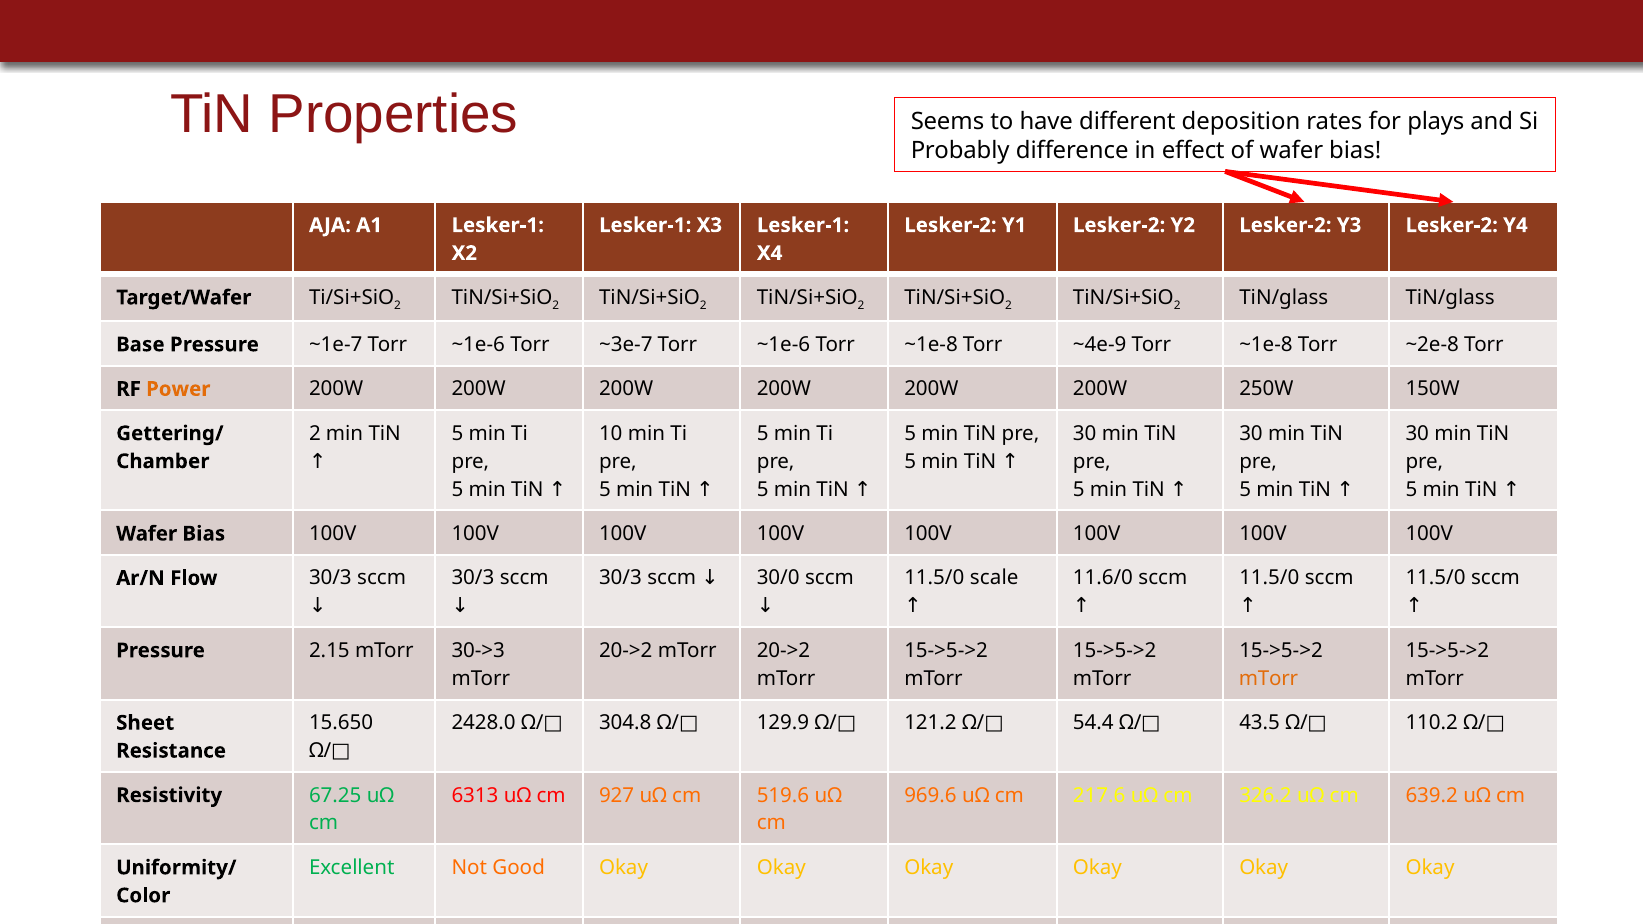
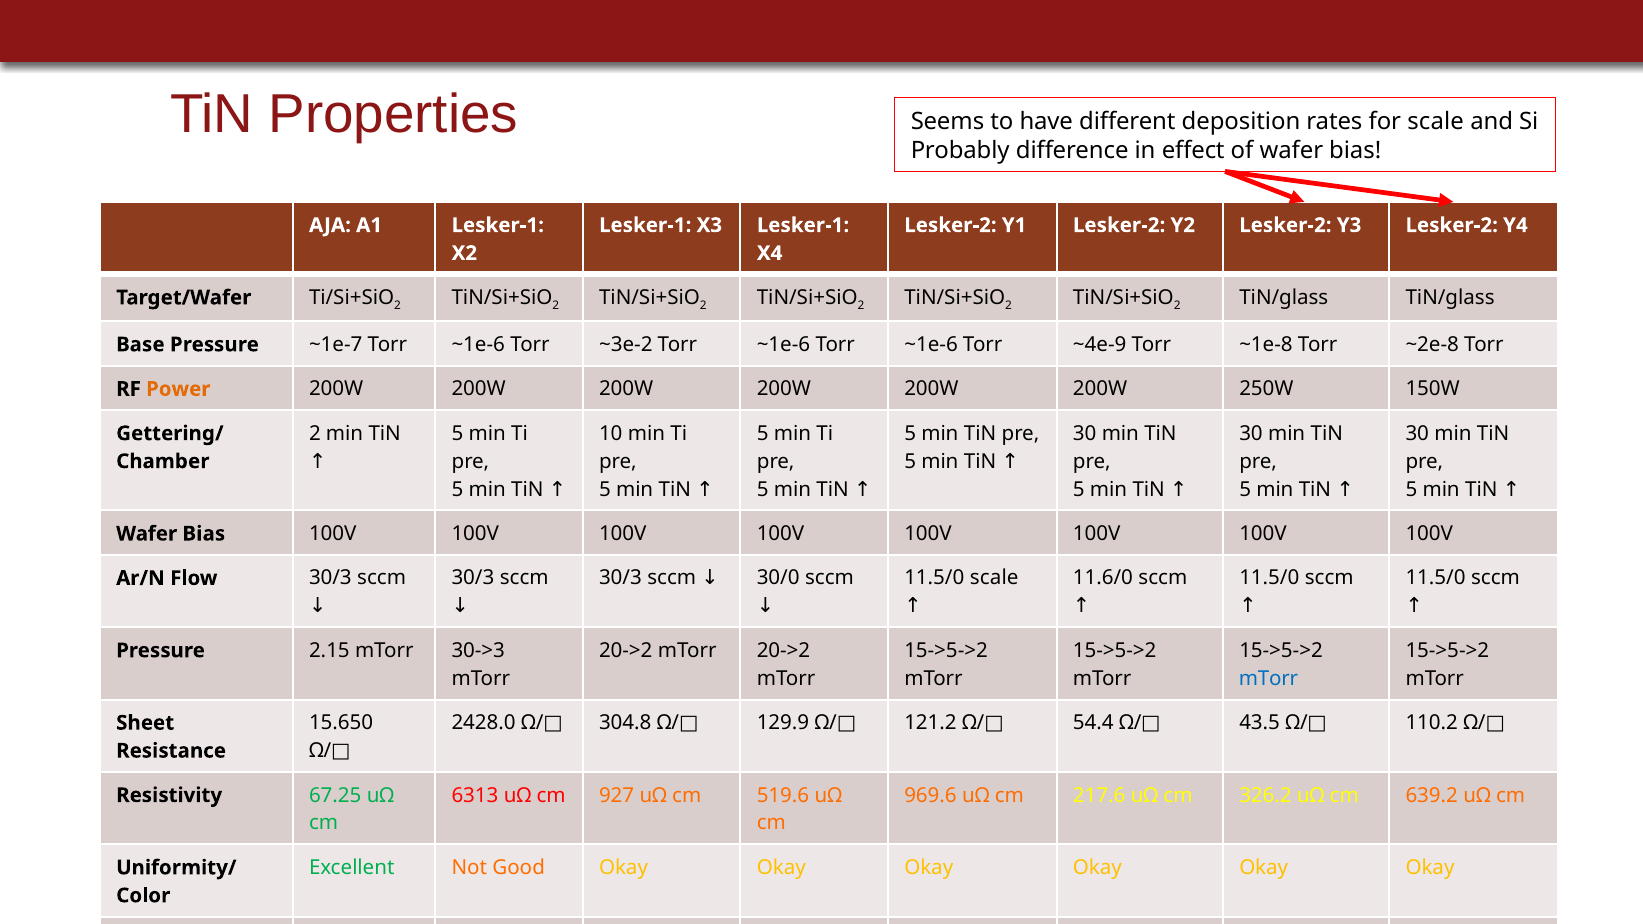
for plays: plays -> scale (1436, 122)
~3e-7: ~3e-7 -> ~3e-2 (626, 345)
~1e-6 Torr ~1e-8: ~1e-8 -> ~1e-6 (931, 345)
mTorr colour: orange -> blue (1269, 679)
